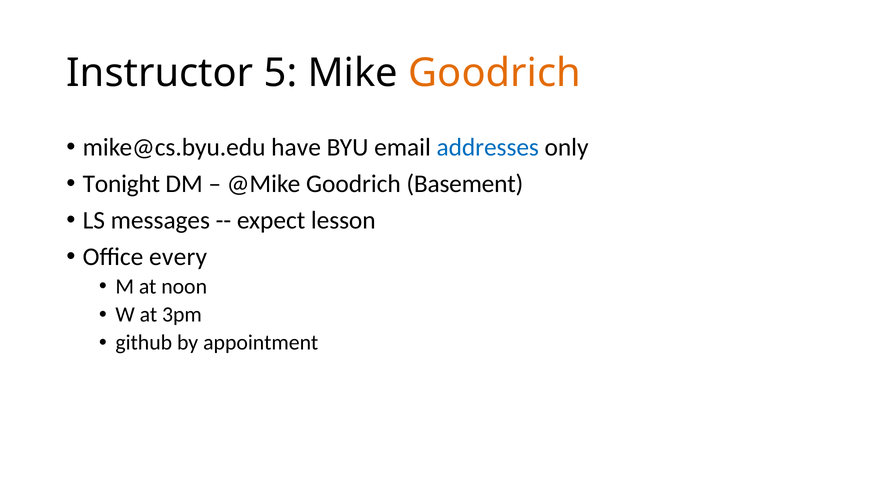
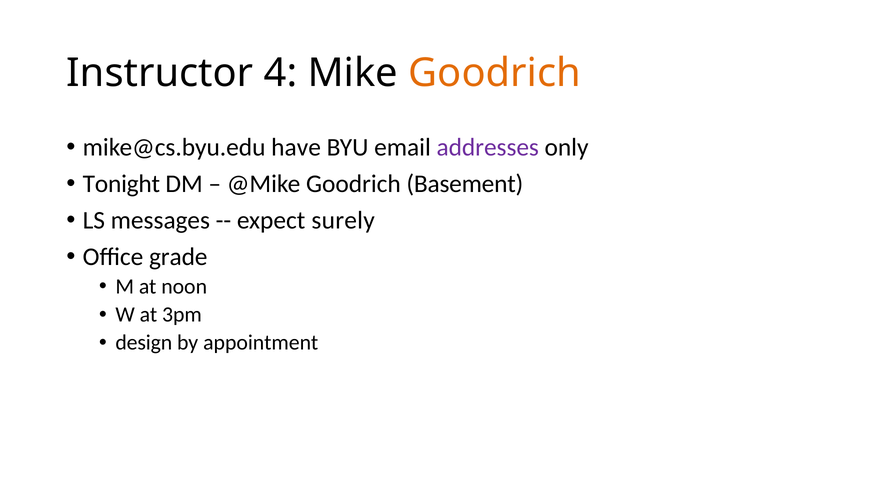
5: 5 -> 4 (281, 73)
addresses colour: blue -> purple (488, 147)
lesson: lesson -> surely (343, 220)
every: every -> grade (178, 257)
github: github -> design (144, 343)
